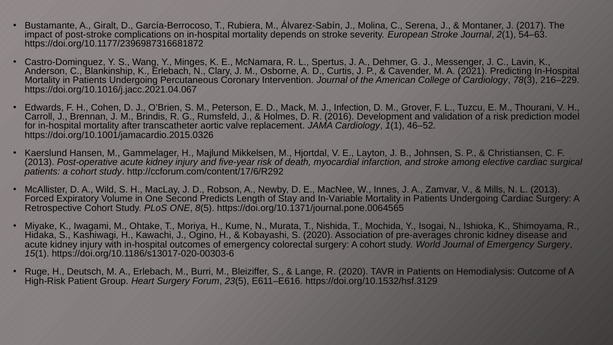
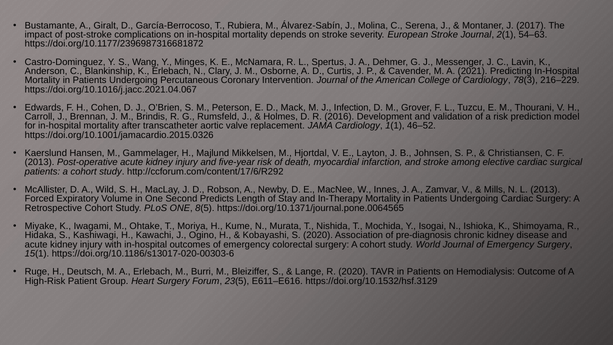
In-Variable: In-Variable -> In-Therapy (340, 199)
pre-averages: pre-averages -> pre-diagnosis (424, 235)
